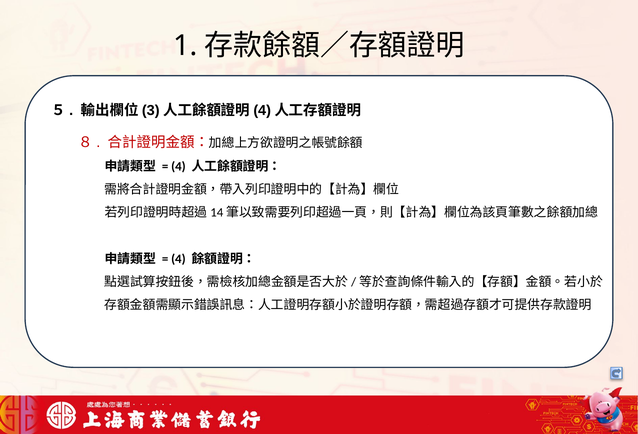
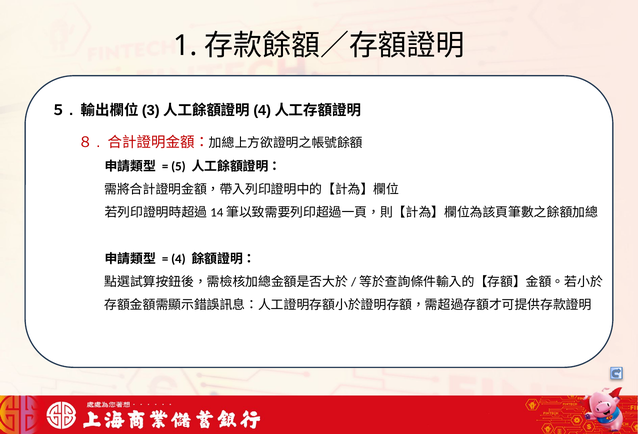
4: 4 -> 5 (178, 166)
